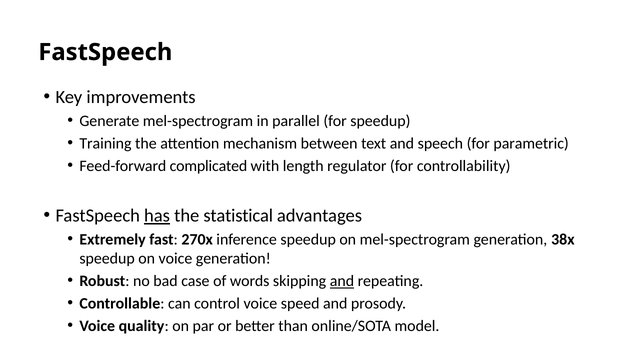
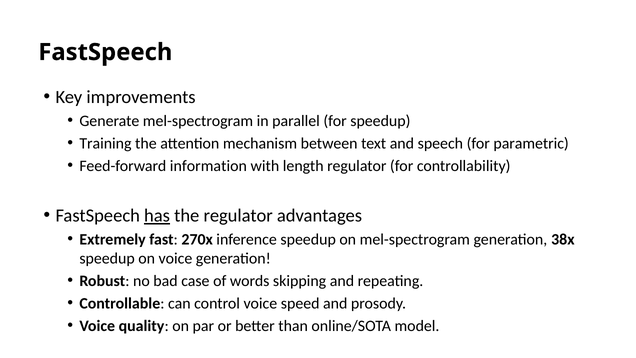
complicated: complicated -> information (208, 166)
the statistical: statistical -> regulator (238, 216)
and underline: present -> none (342, 281)
